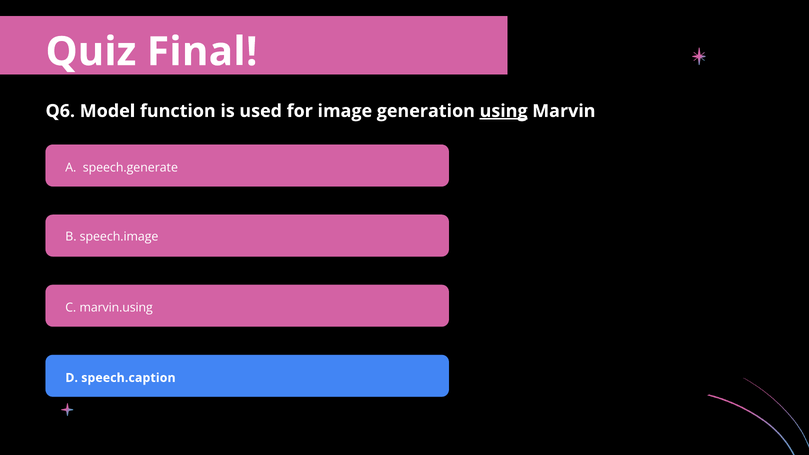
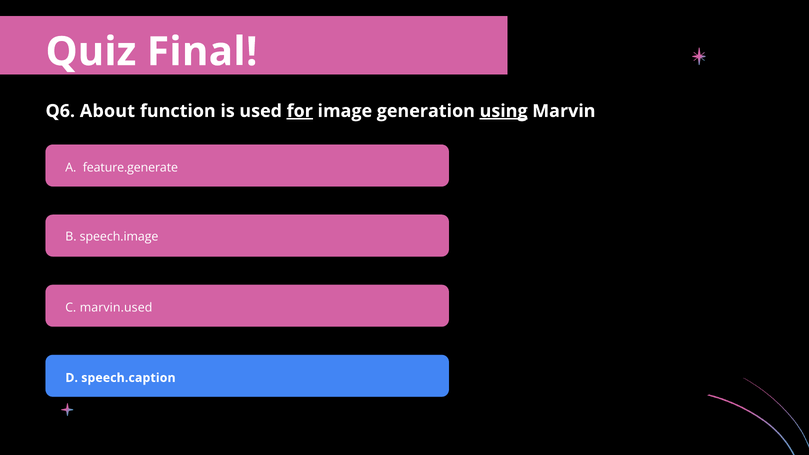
Model: Model -> About (107, 111)
for underline: none -> present (300, 111)
speech.generate: speech.generate -> feature.generate (130, 168)
marvin.using: marvin.using -> marvin.used (116, 308)
